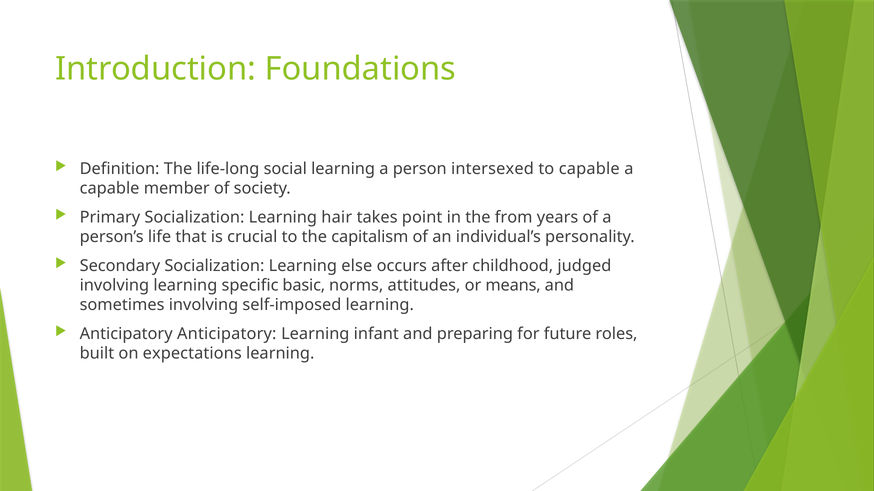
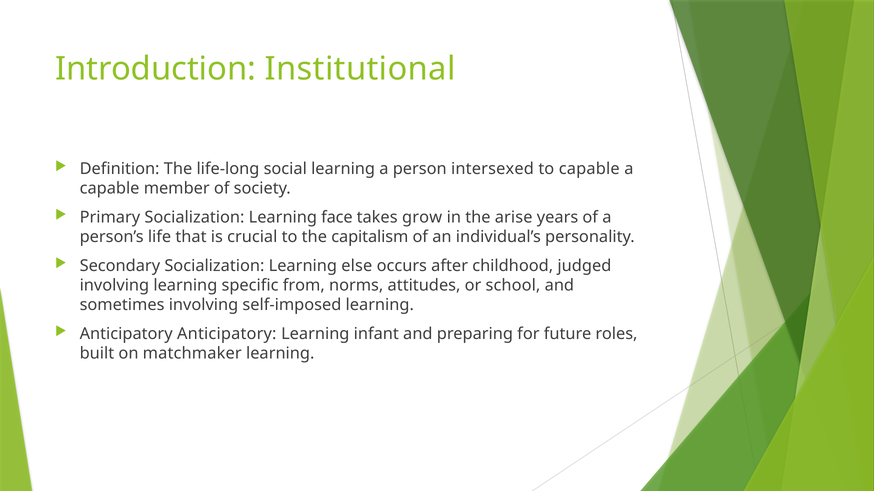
Foundations: Foundations -> Institutional (360, 69)
hair: hair -> face (337, 218)
point: point -> grow (422, 218)
from: from -> arise (514, 218)
basic: basic -> from (304, 286)
means: means -> school (513, 286)
expectations: expectations -> matchmaker (192, 354)
